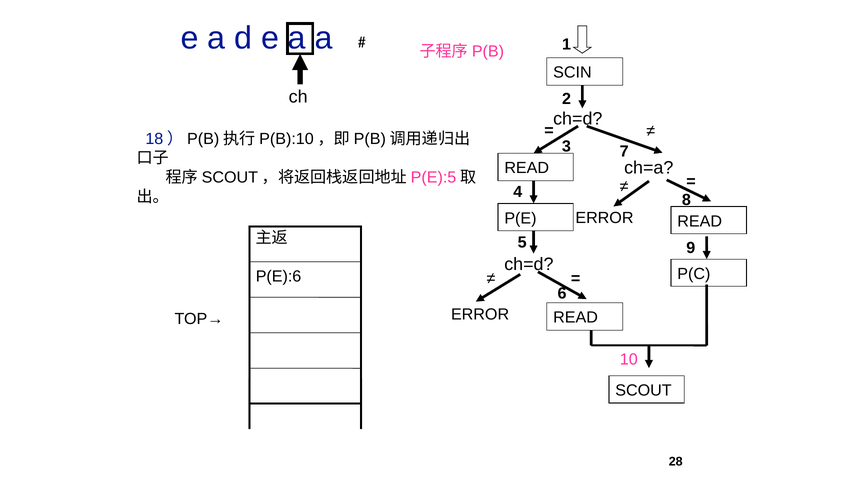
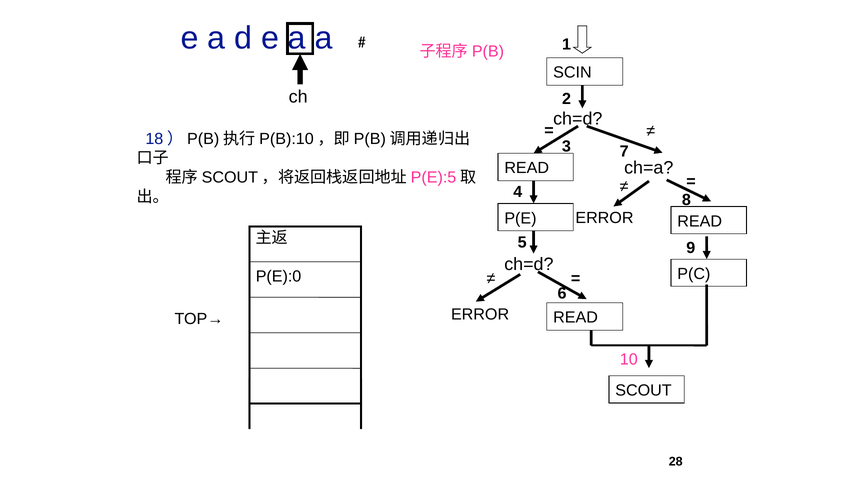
P(E):6: P(E):6 -> P(E):0 (279, 277)
